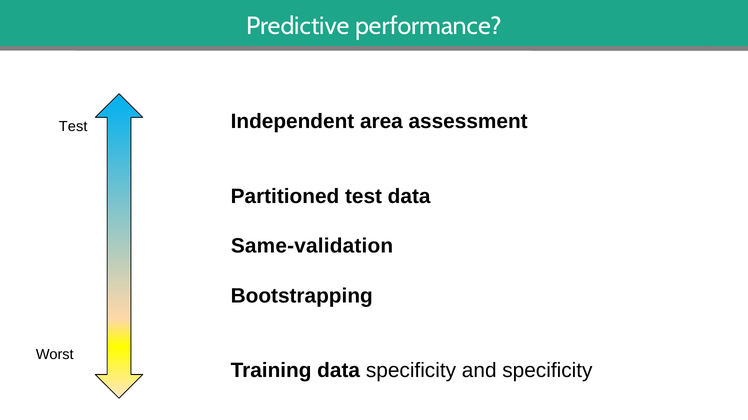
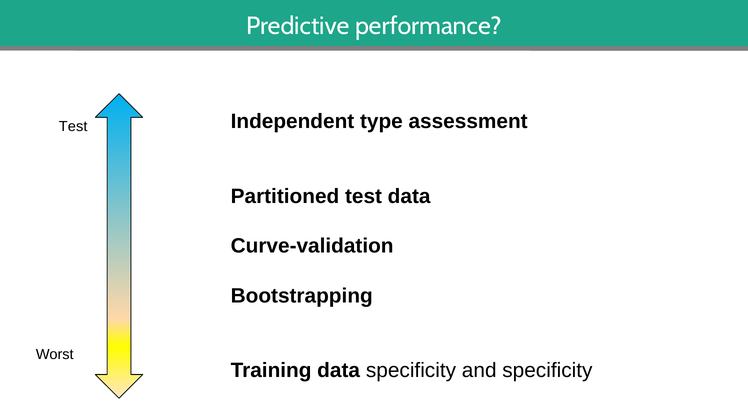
area: area -> type (381, 122)
Same-validation: Same-validation -> Curve-validation (312, 246)
